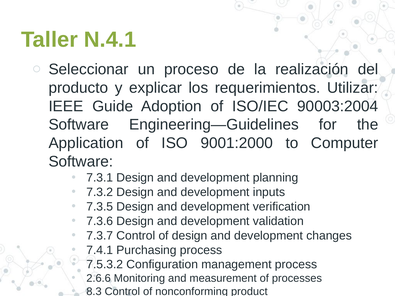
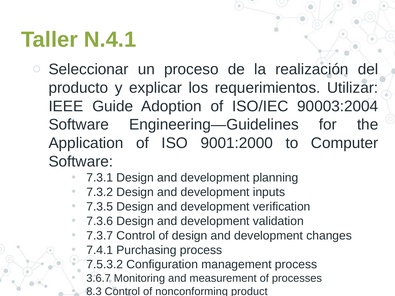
2.6.6: 2.6.6 -> 3.6.7 (99, 278)
